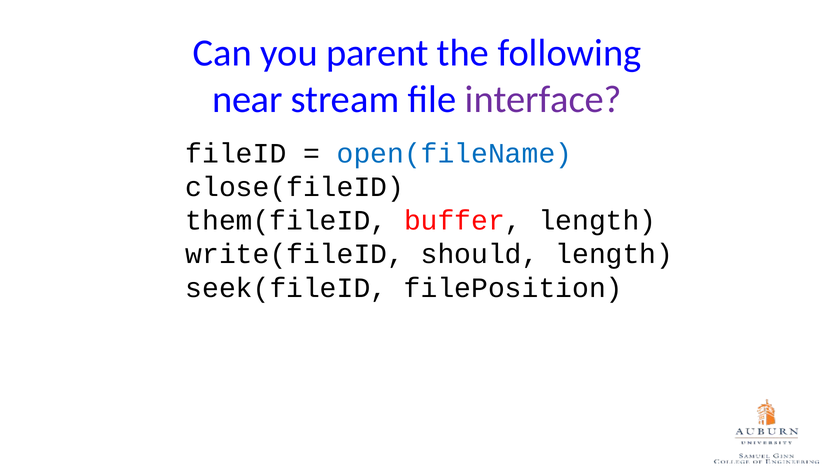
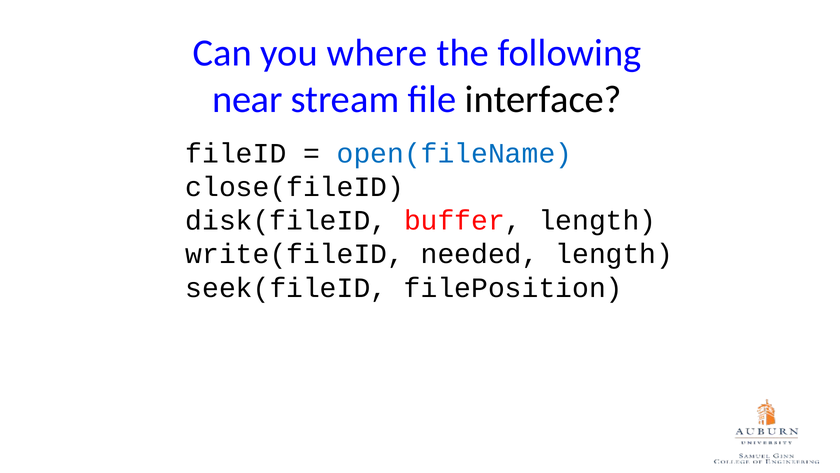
parent: parent -> where (377, 53)
interface colour: purple -> black (543, 99)
them(fileID: them(fileID -> disk(fileID (286, 220)
should: should -> needed (480, 254)
